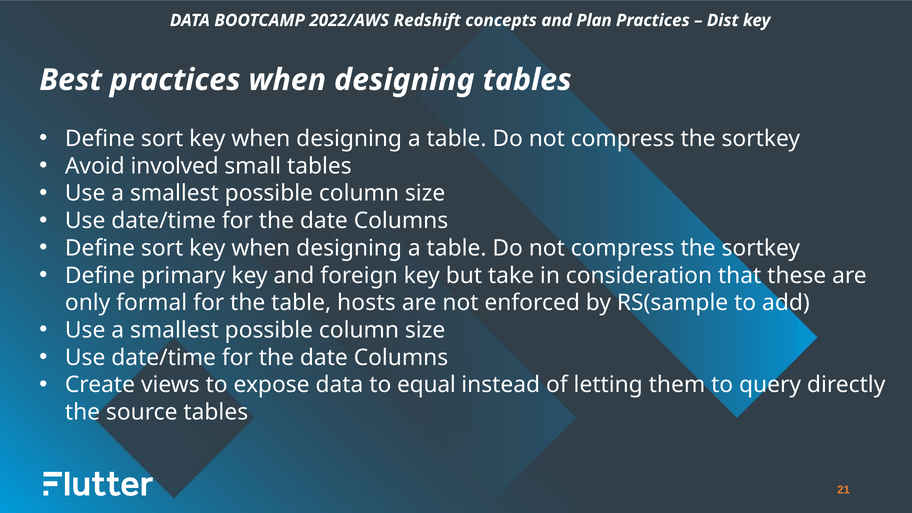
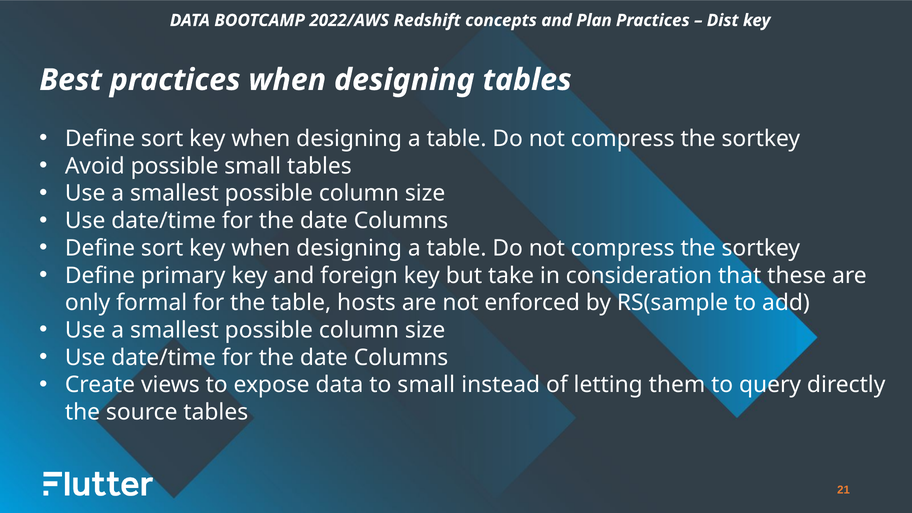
Avoid involved: involved -> possible (175, 166)
to equal: equal -> small (426, 385)
